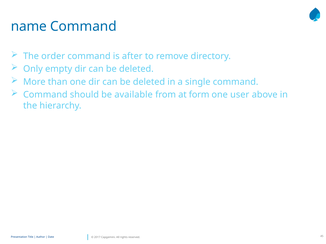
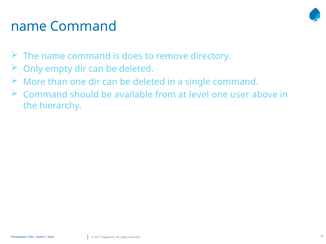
The order: order -> name (53, 56)
after: after -> does (132, 56)
form: form -> level (199, 95)
